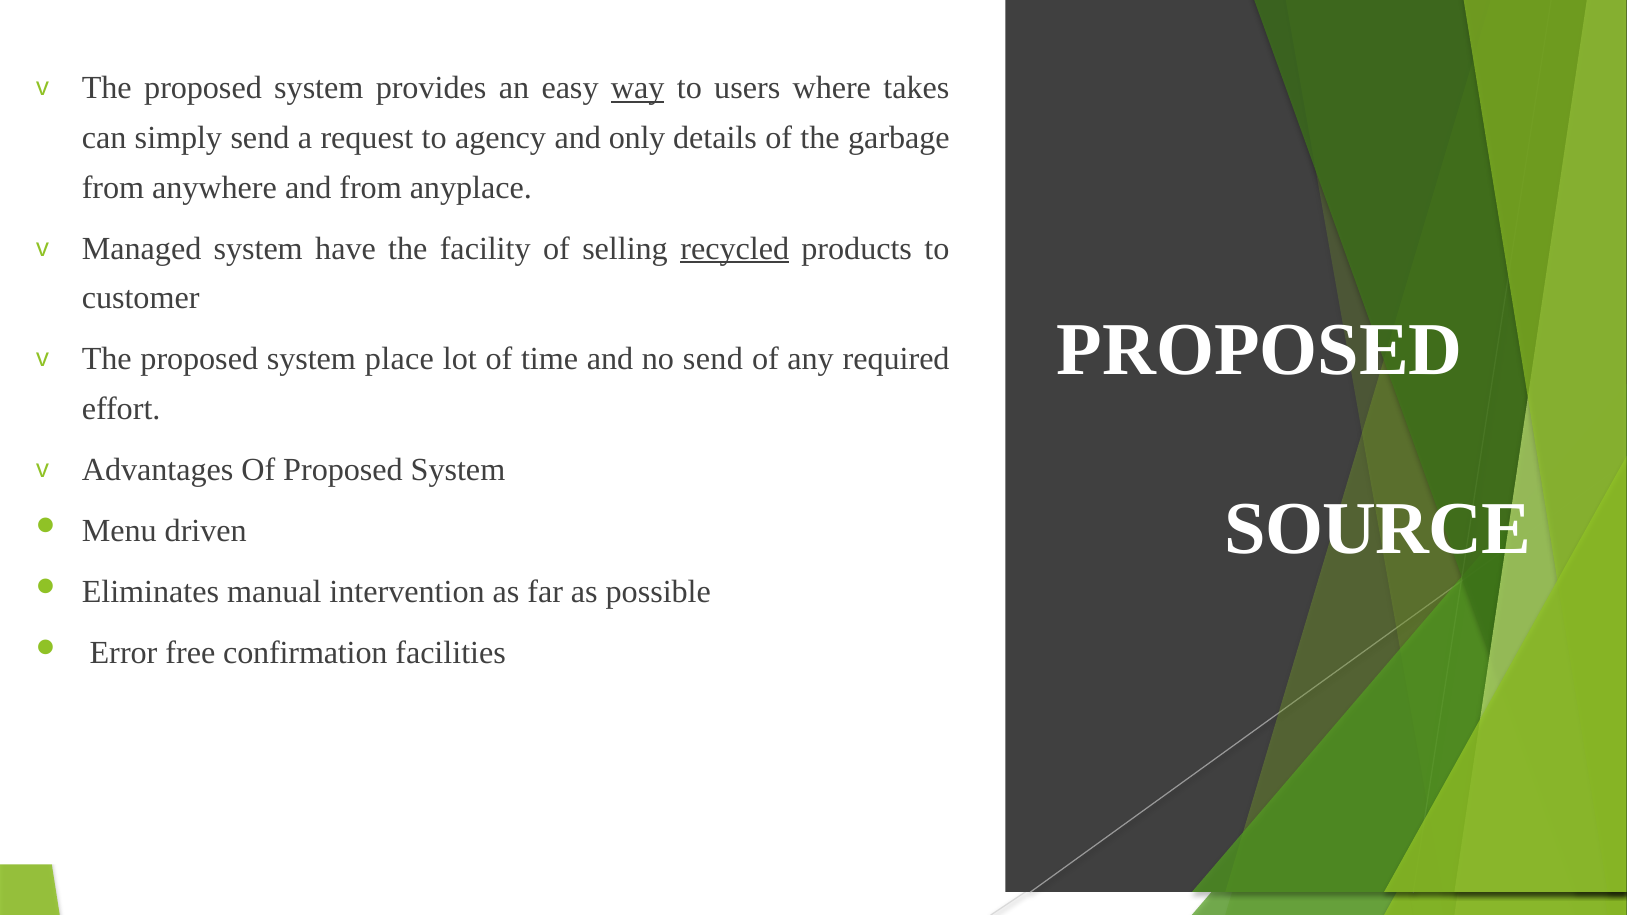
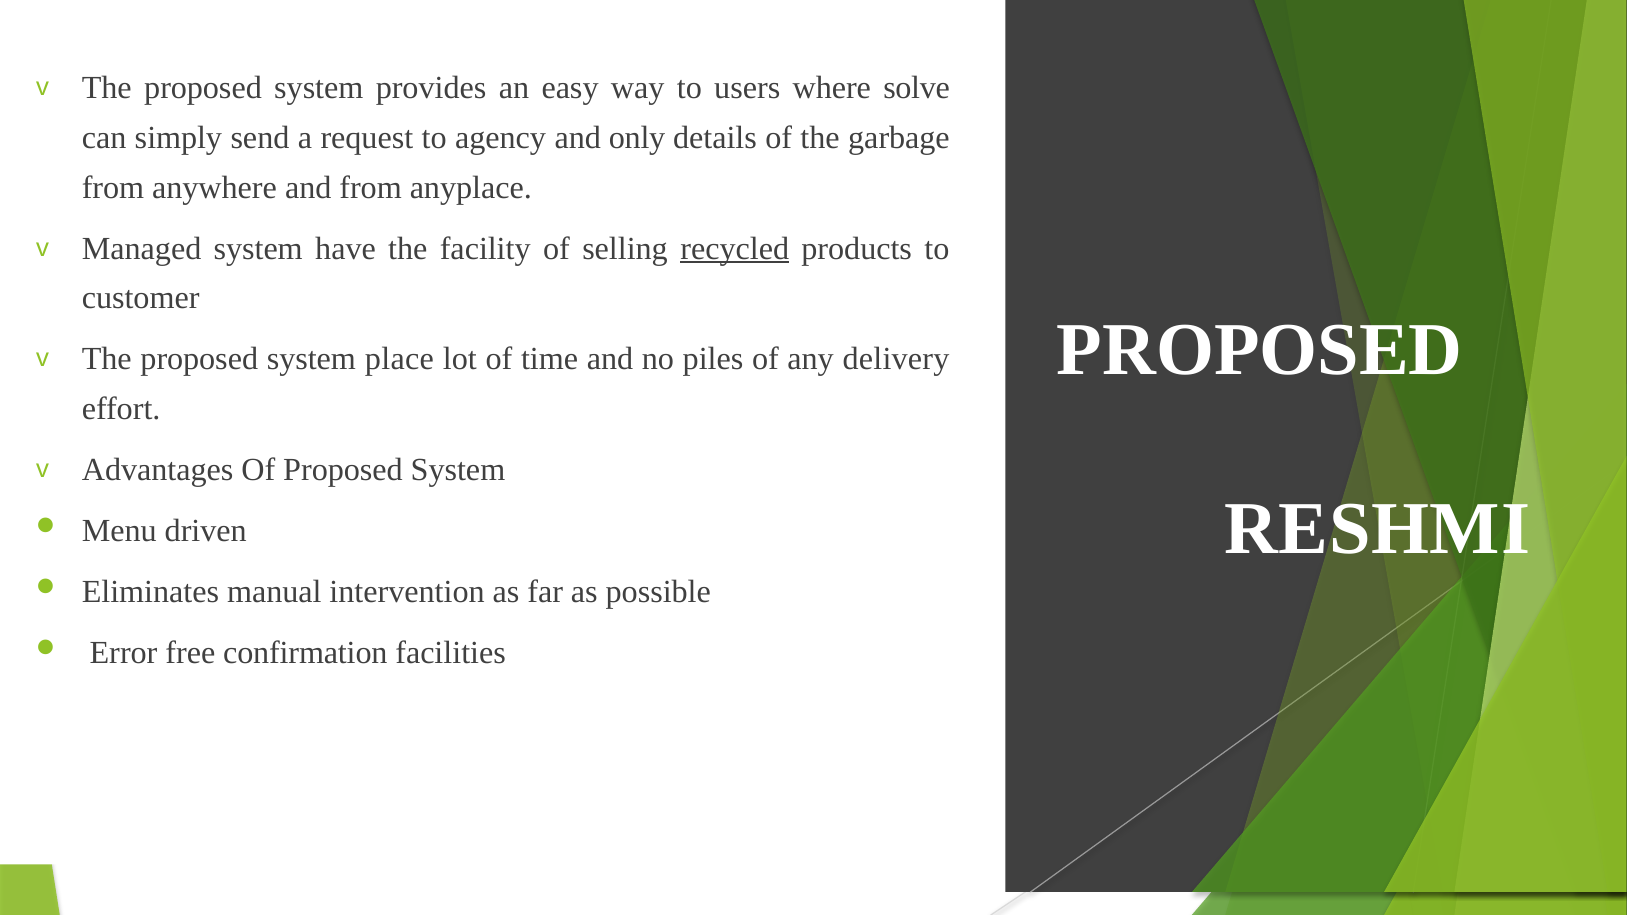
way underline: present -> none (638, 88)
takes: takes -> solve (917, 88)
no send: send -> piles (713, 359)
required: required -> delivery (896, 359)
SOURCE: SOURCE -> RESHMI (1377, 529)
